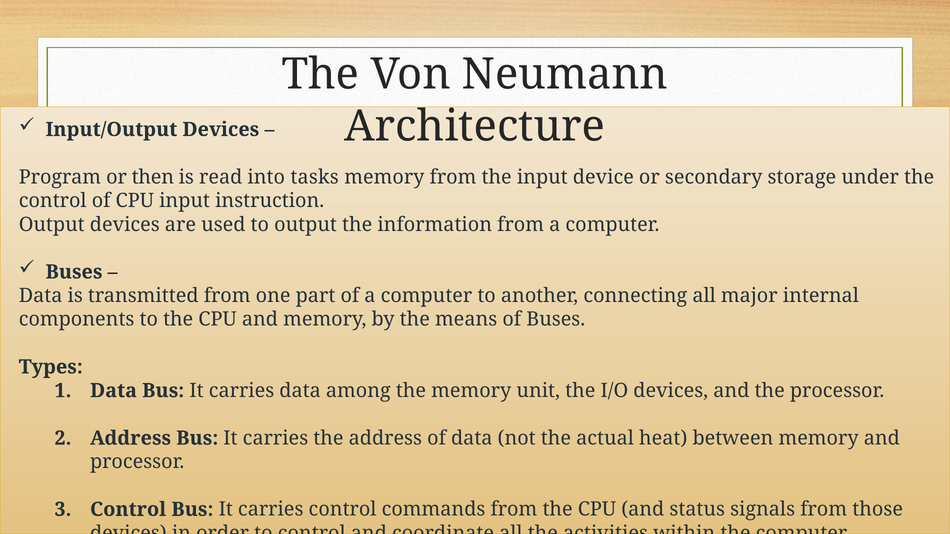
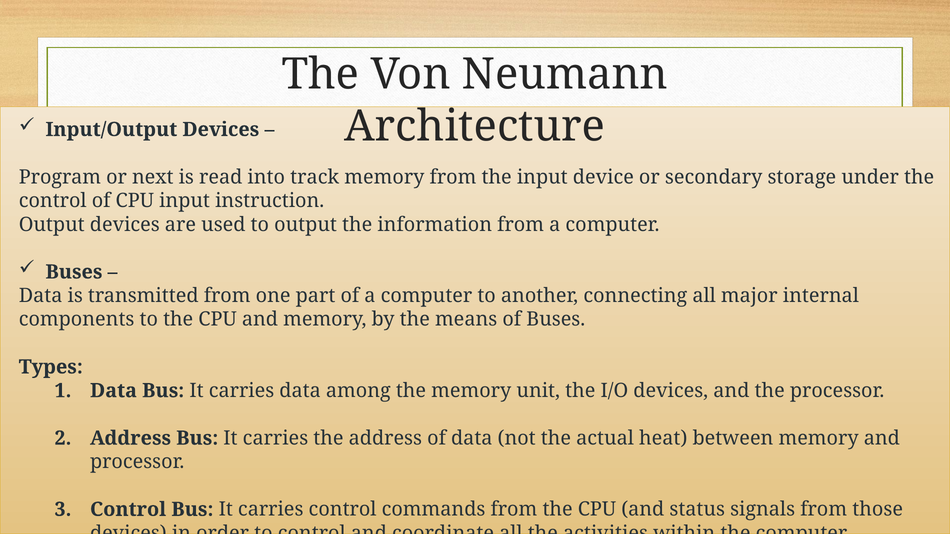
then: then -> next (153, 177)
tasks: tasks -> track (315, 177)
